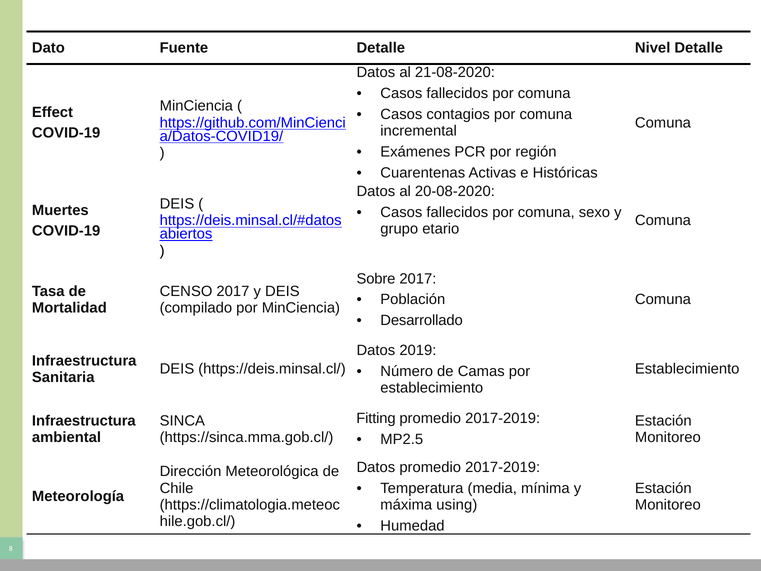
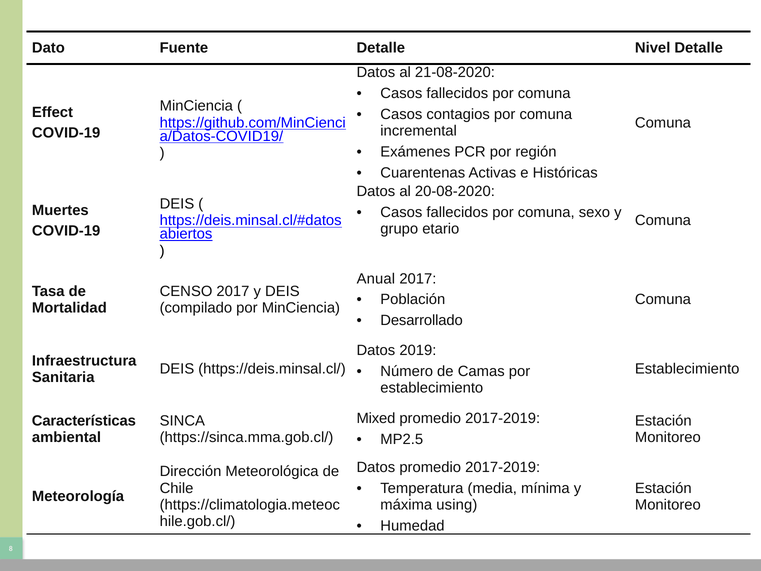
Sobre: Sobre -> Anual (376, 279)
Fitting: Fitting -> Mixed (376, 418)
Infraestructura: Infraestructura -> Características (84, 420)
